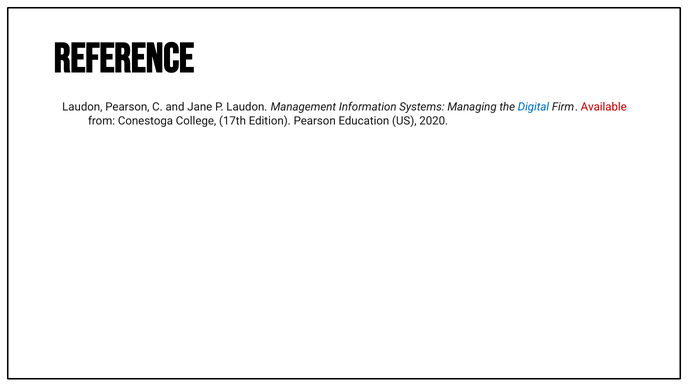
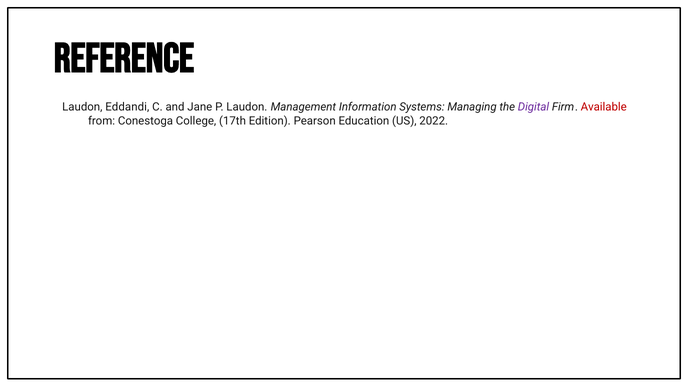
Laudon Pearson: Pearson -> Eddandi (127, 107)
Digital colour: blue -> purple (533, 107)
2020: 2020 -> 2022 (434, 121)
